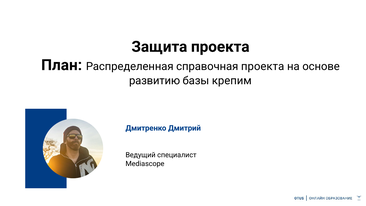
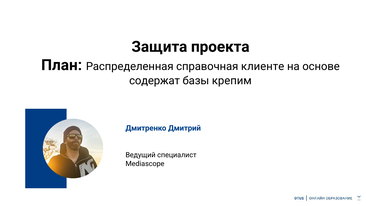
справочная проекта: проекта -> клиенте (263, 66)
развитию: развитию -> содержат (155, 81)
